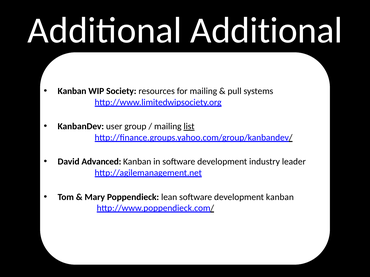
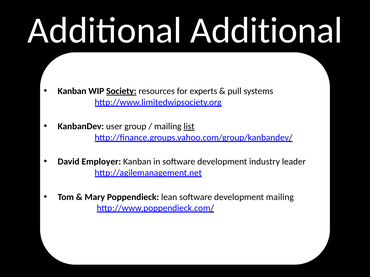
Society underline: none -> present (121, 91)
for mailing: mailing -> experts (203, 91)
Advanced: Advanced -> Employer (101, 162)
development kanban: kanban -> mailing (280, 197)
